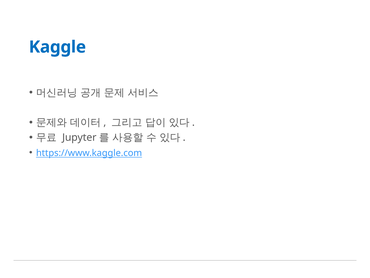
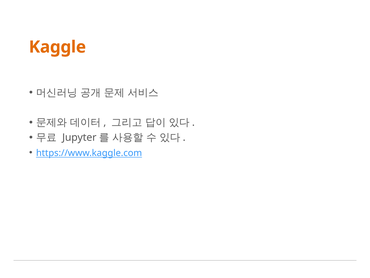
Kaggle colour: blue -> orange (57, 47)
